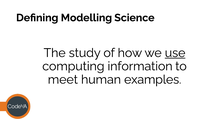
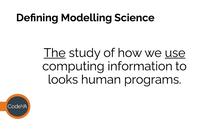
The underline: none -> present (55, 53)
meet: meet -> looks (63, 80)
examples: examples -> programs (153, 80)
